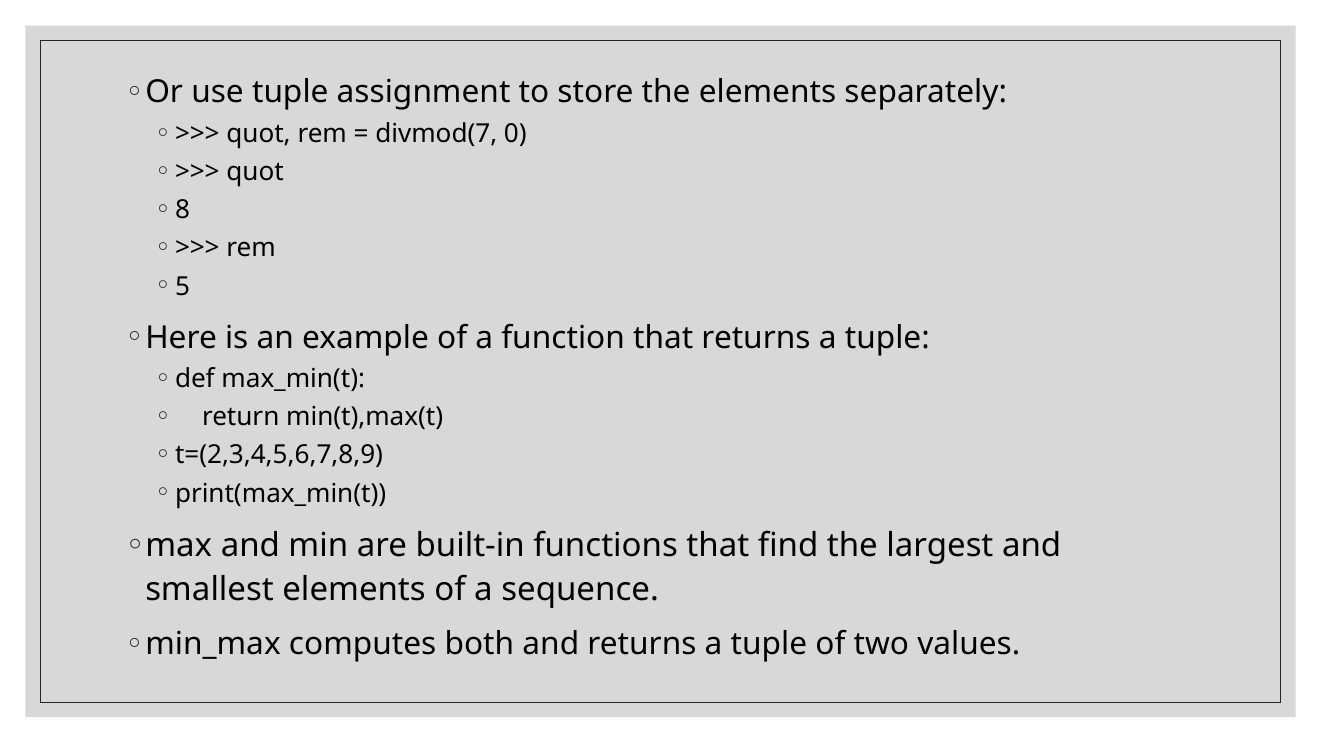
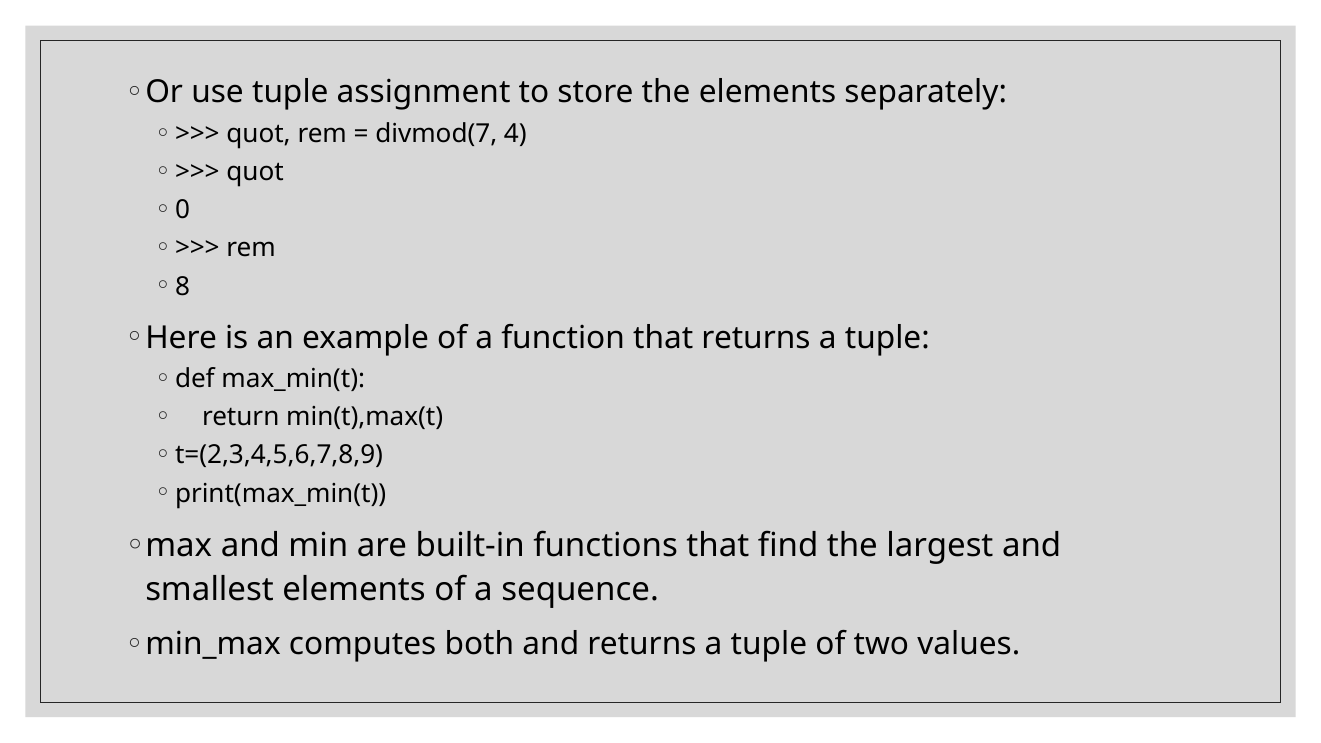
0: 0 -> 4 (515, 134)
8: 8 -> 0 (182, 210)
5: 5 -> 8 (182, 287)
